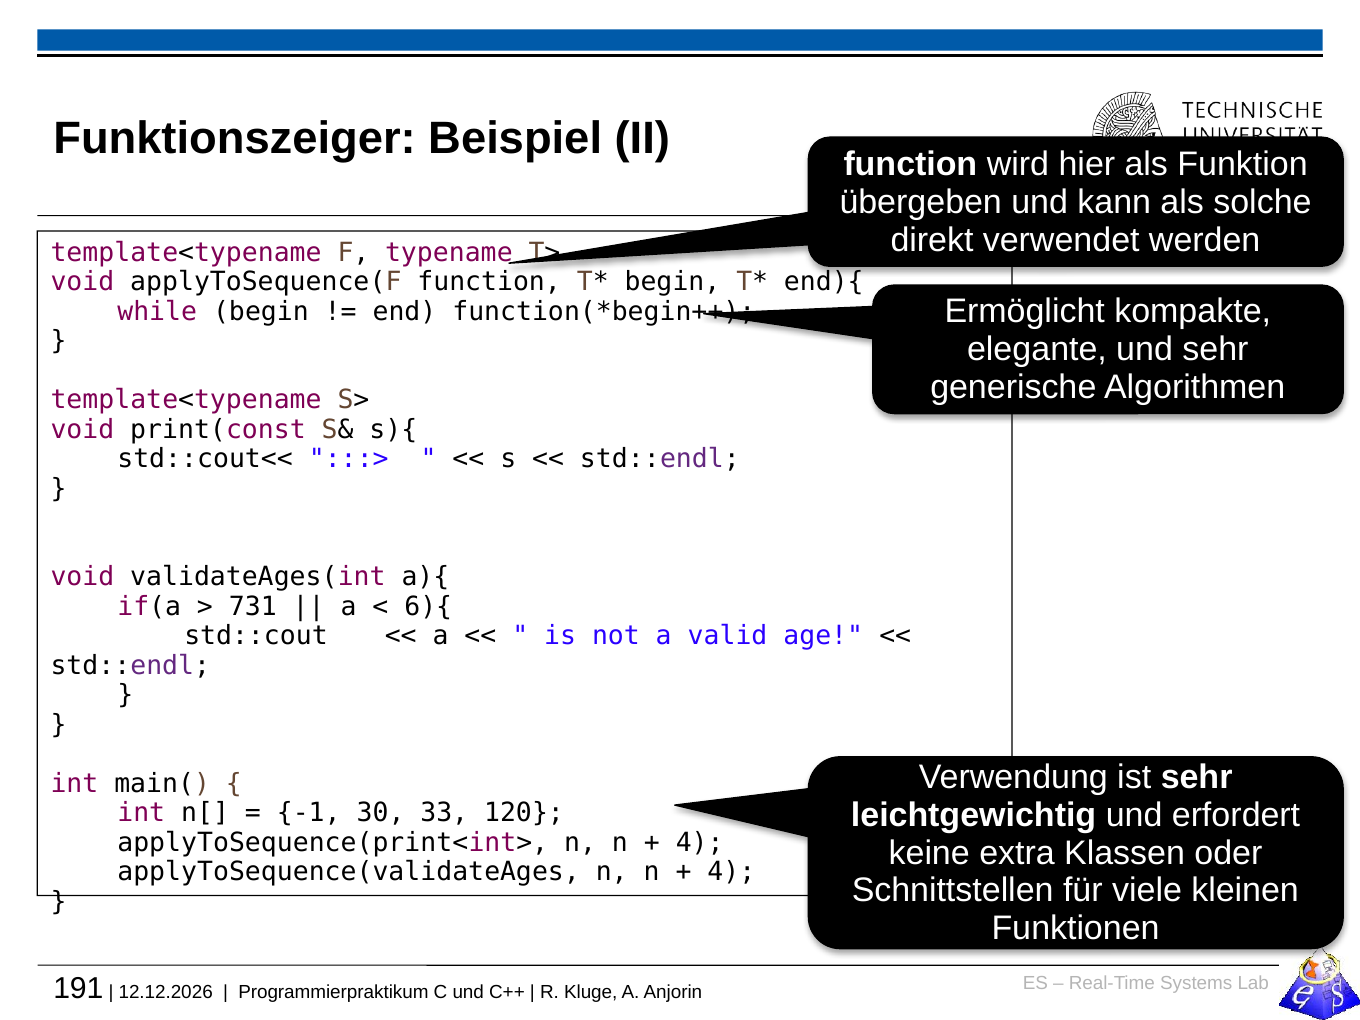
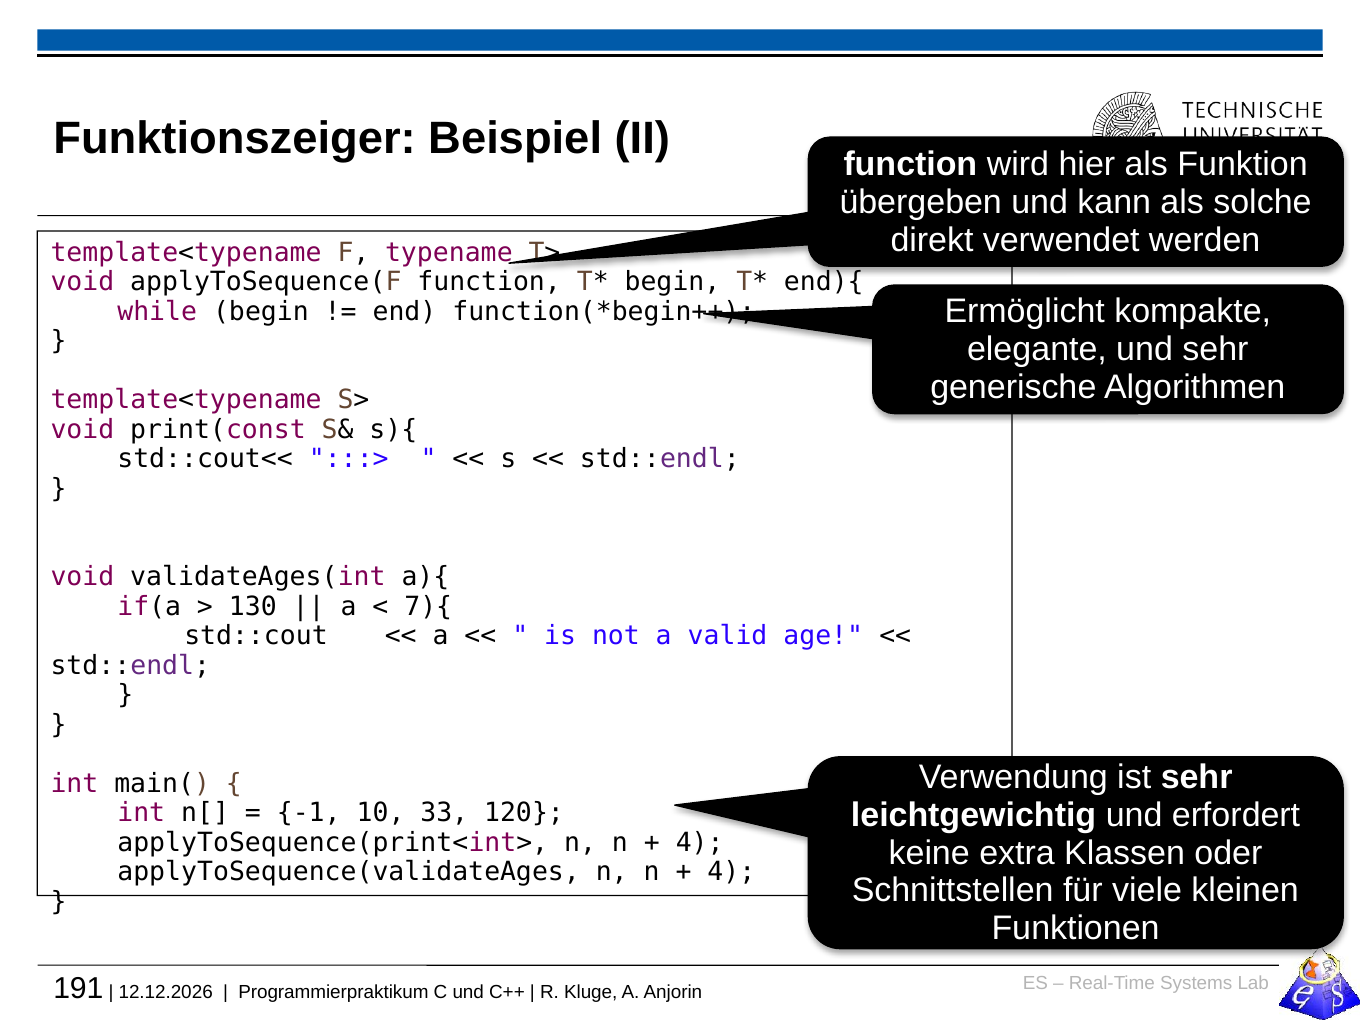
731: 731 -> 130 (253, 607)
6){: 6){ -> 7){ (428, 607)
30: 30 -> 10 (381, 813)
